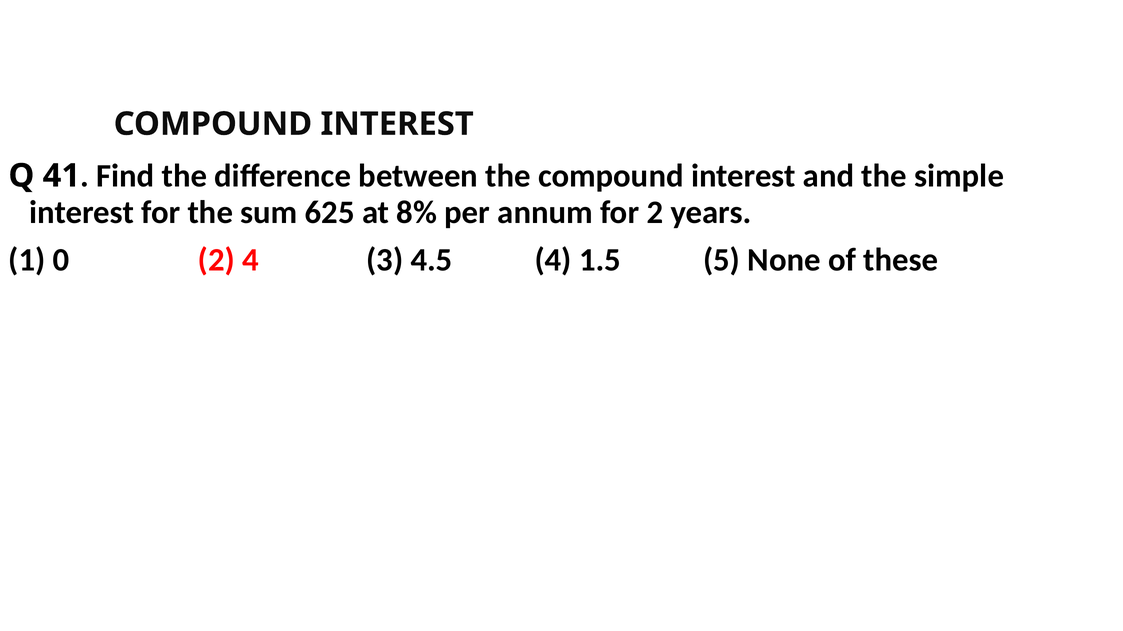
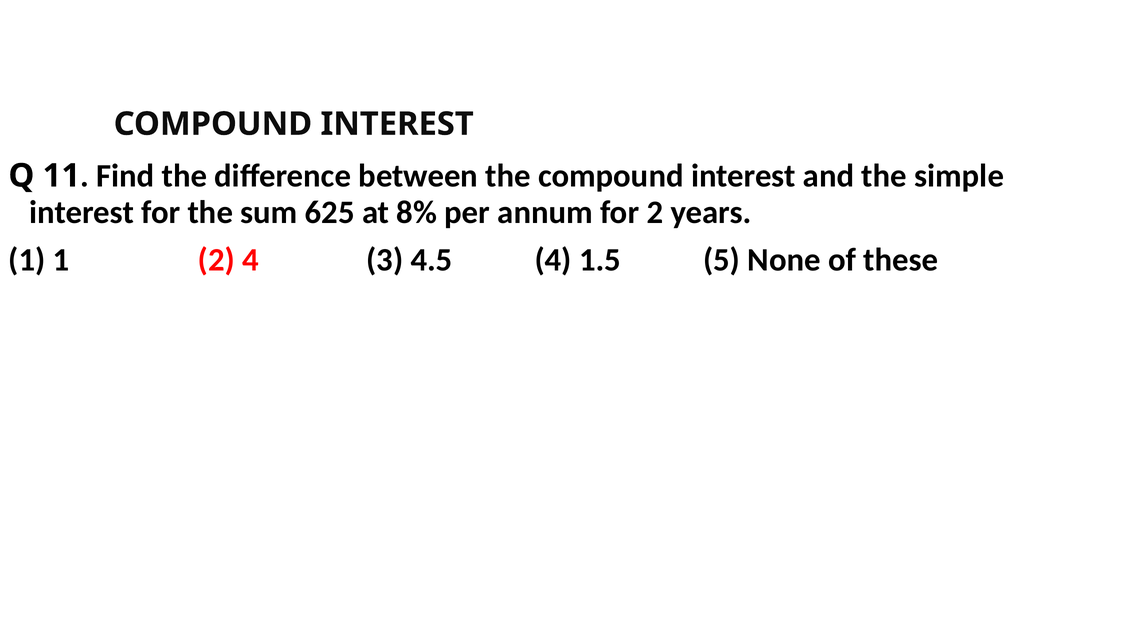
41: 41 -> 11 (61, 176)
1 0: 0 -> 1 (61, 260)
